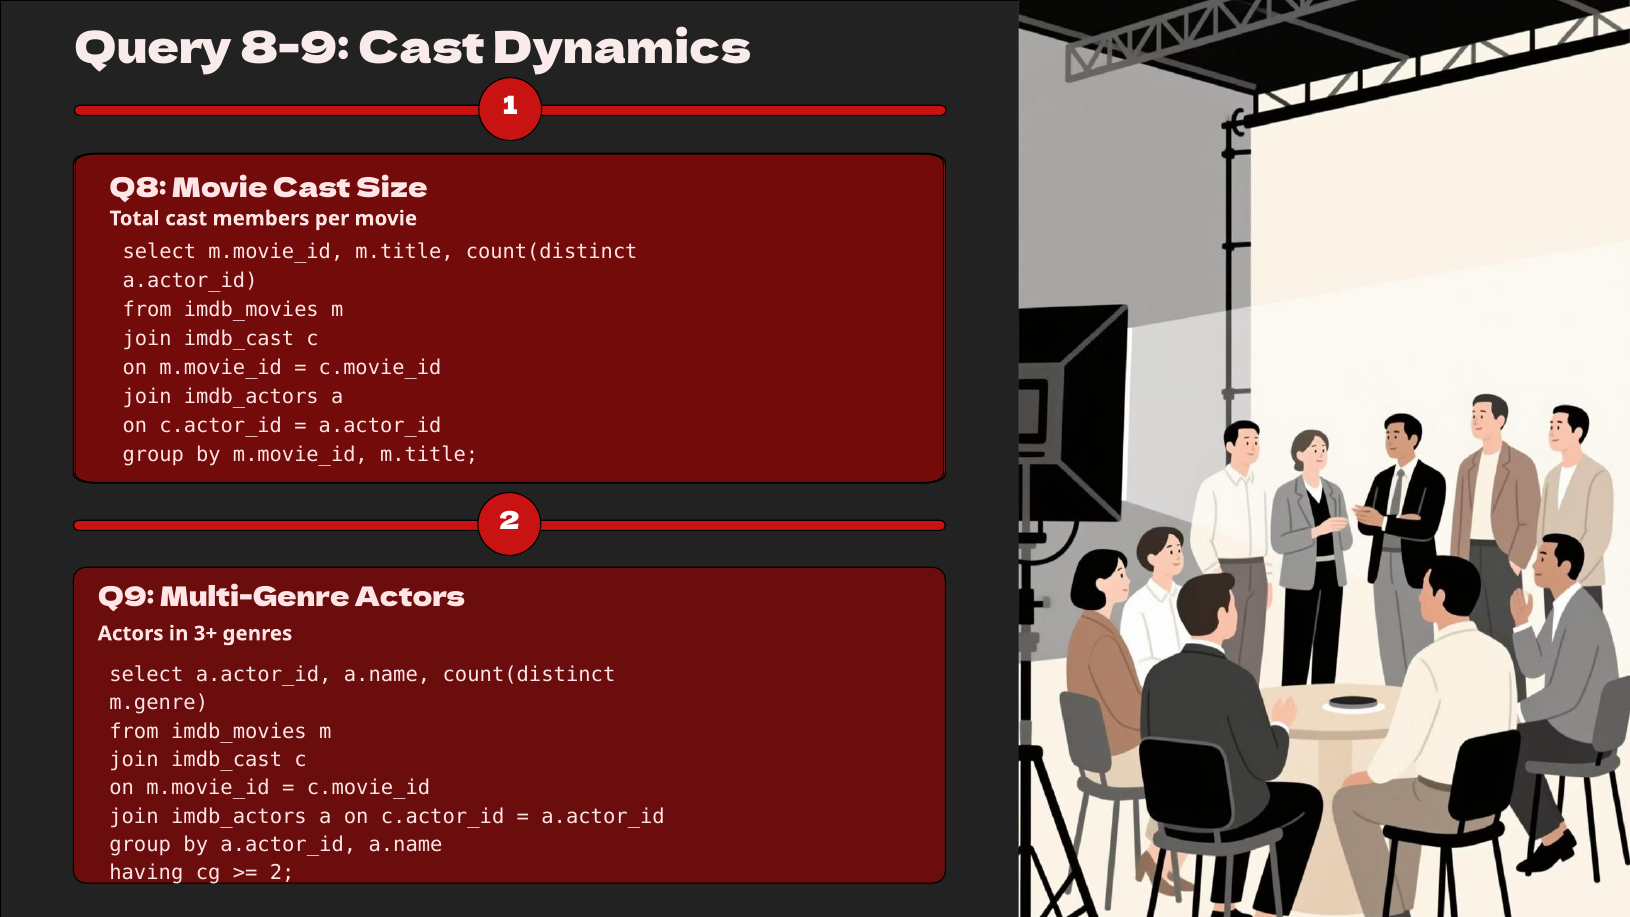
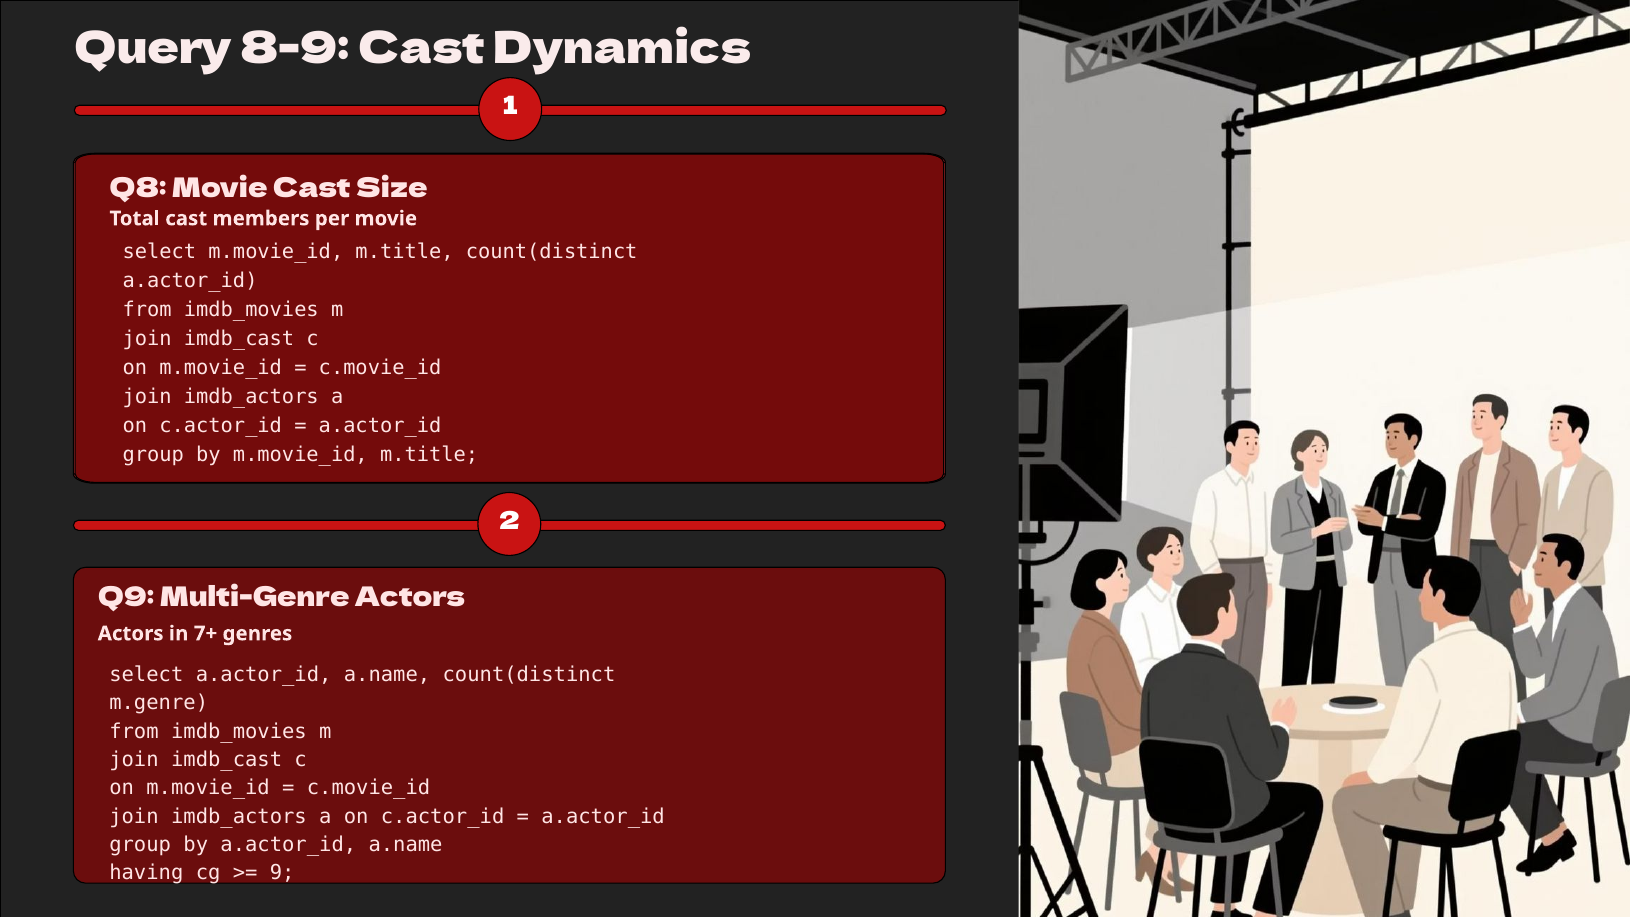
3+: 3+ -> 7+ (205, 633)
2: 2 -> 9 (282, 873)
